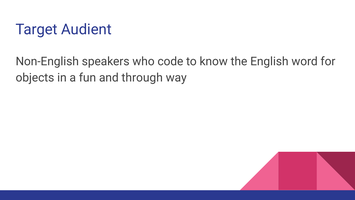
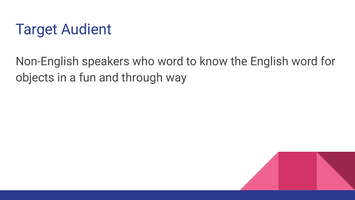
who code: code -> word (170, 61)
